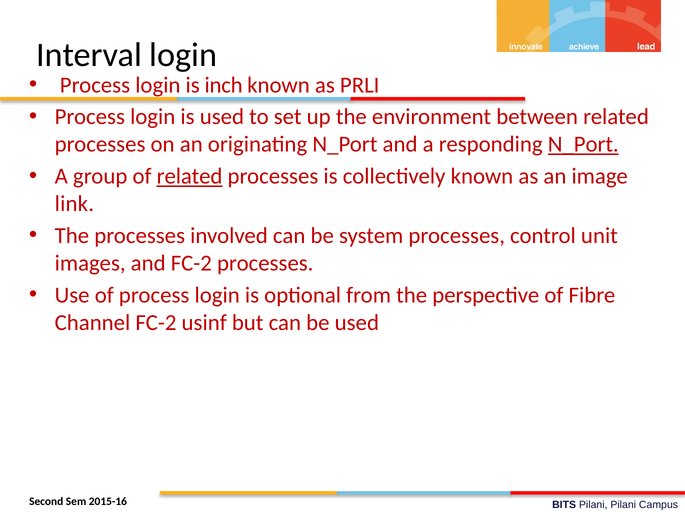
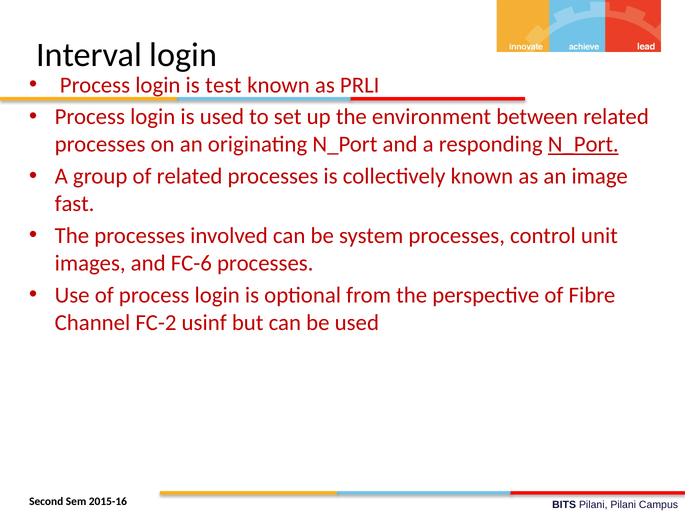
inch: inch -> test (223, 85)
related underline: present -> none (190, 176)
link: link -> fast (75, 204)
and FC-2: FC-2 -> FC-6 (191, 263)
